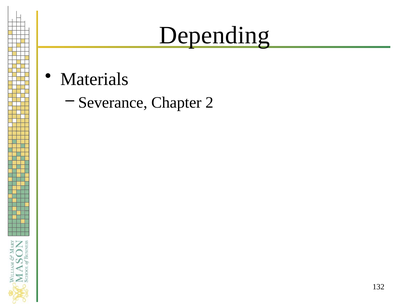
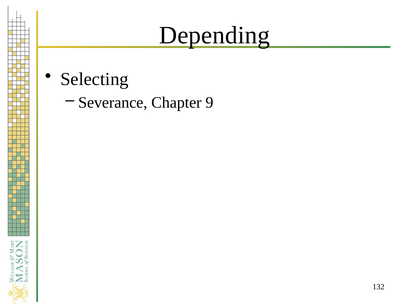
Materials: Materials -> Selecting (94, 79)
2: 2 -> 9 (209, 102)
